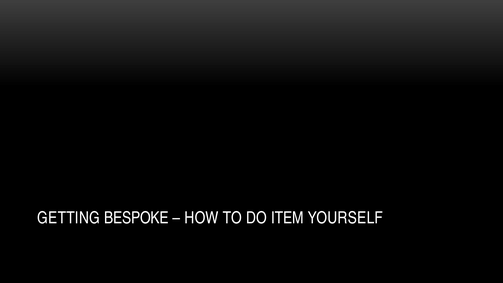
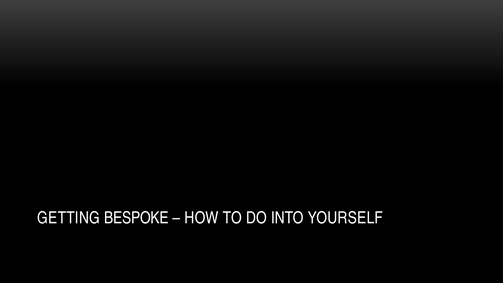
ITEM: ITEM -> INTO (287, 218)
